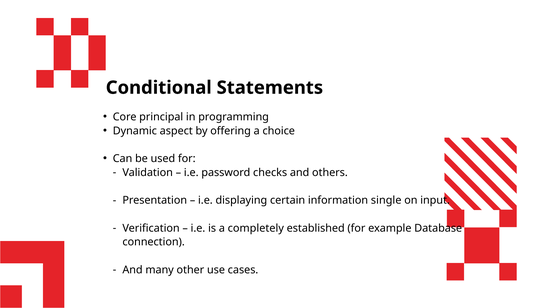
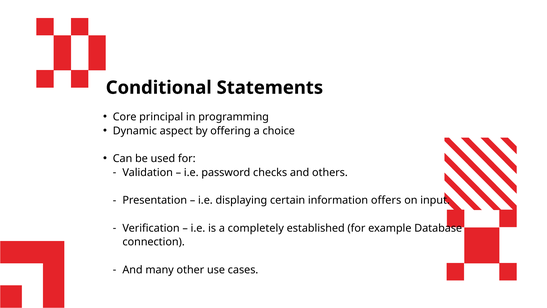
single: single -> offers (386, 200)
